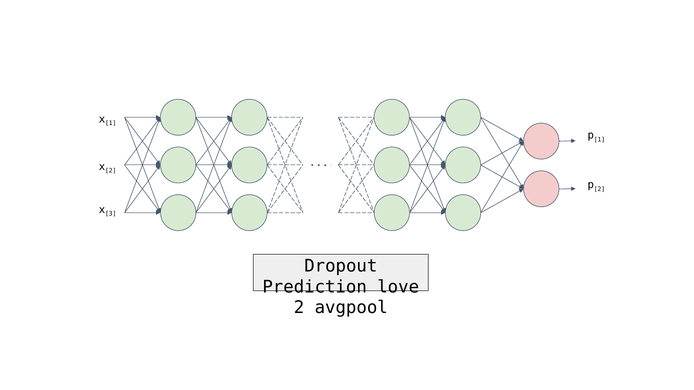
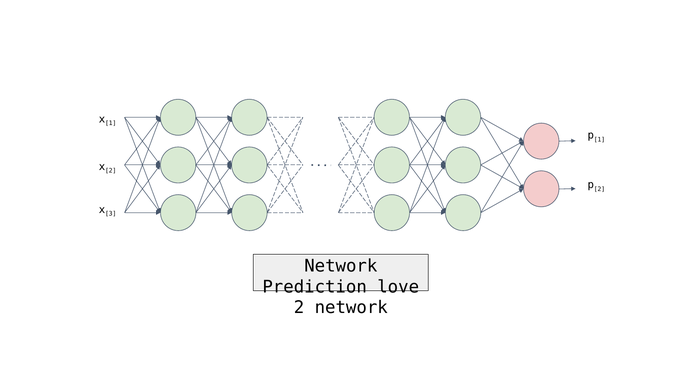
Dropout: Dropout -> Network (341, 266)
avgpool: avgpool -> network (351, 308)
